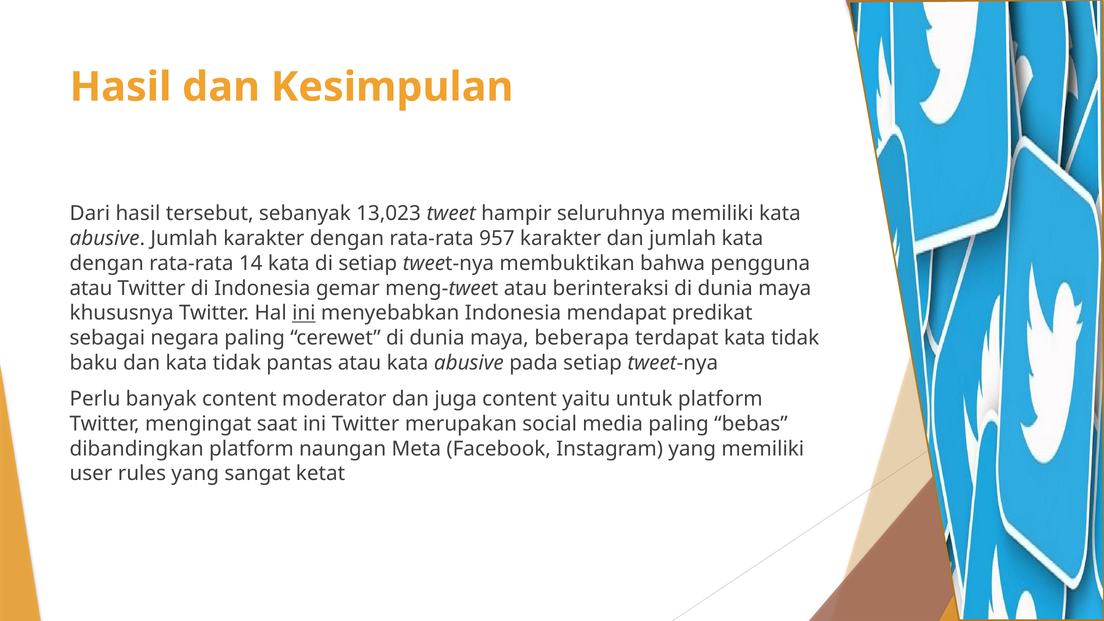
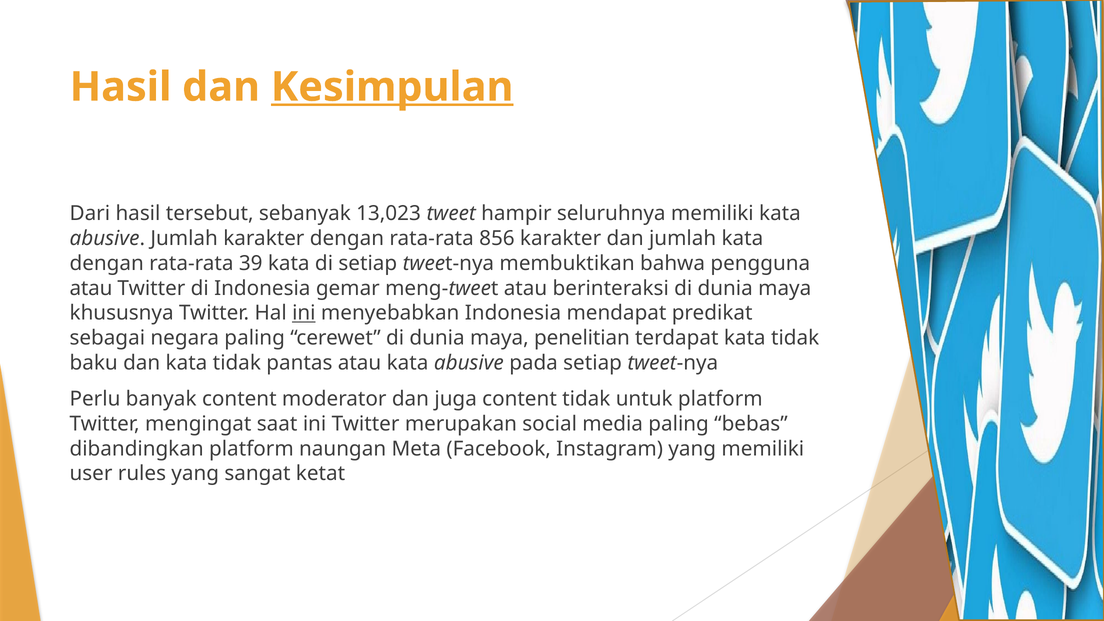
Kesimpulan underline: none -> present (392, 87)
957: 957 -> 856 (497, 239)
14: 14 -> 39 (251, 263)
beberapa: beberapa -> penelitian (582, 338)
content yaitu: yaitu -> tidak (586, 399)
